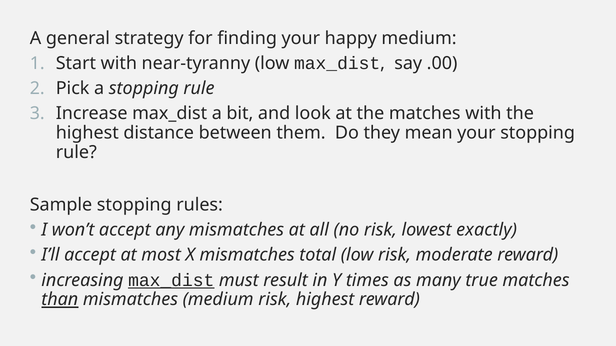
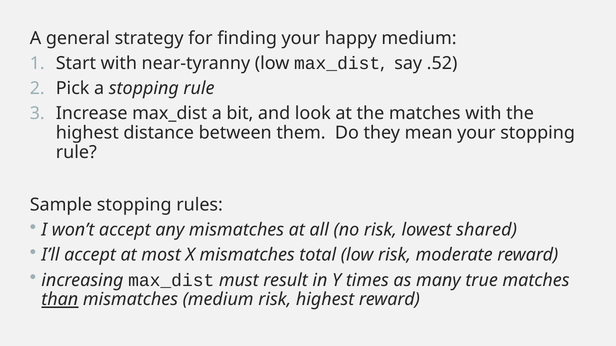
.00: .00 -> .52 (442, 63)
exactly: exactly -> shared (487, 230)
max_dist underline: present -> none (171, 281)
